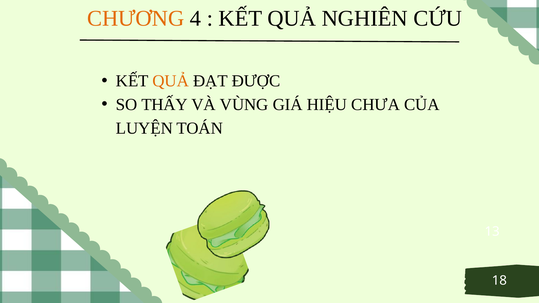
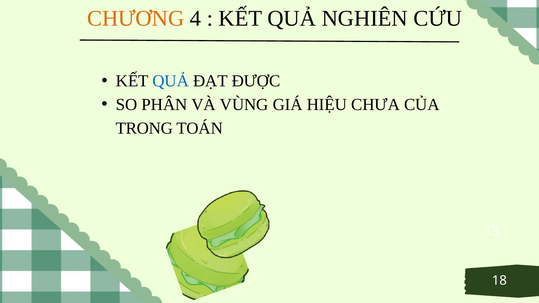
QUẢ colour: orange -> blue (171, 81)
THẤY: THẤY -> PHÂN (165, 105)
LUYỆN: LUYỆN -> TRONG (144, 128)
